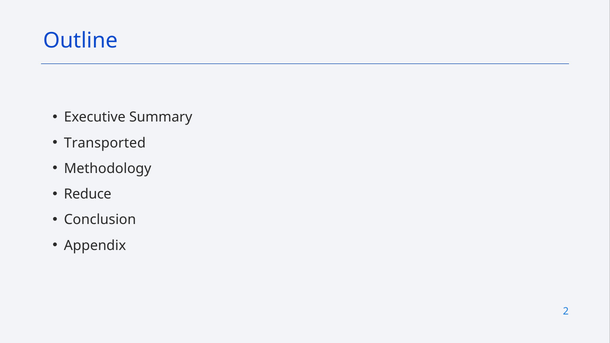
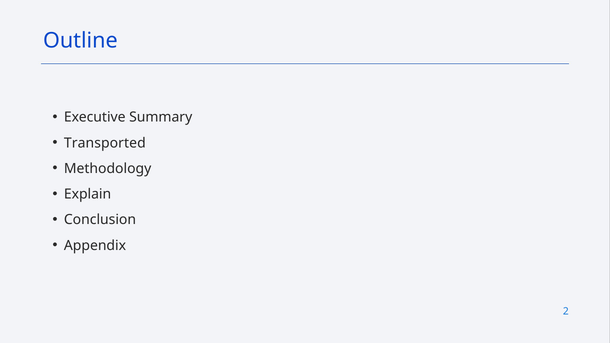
Reduce: Reduce -> Explain (88, 194)
